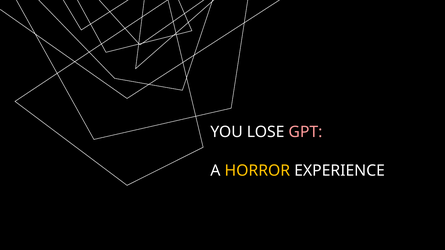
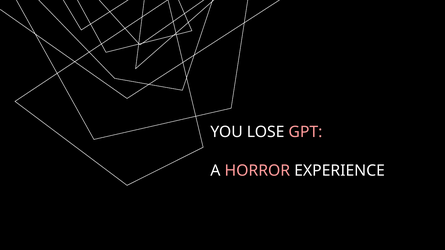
HORROR colour: yellow -> pink (257, 171)
